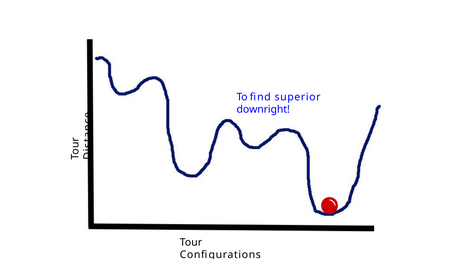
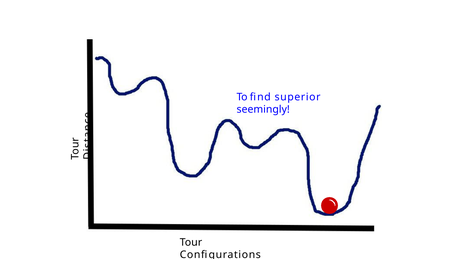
downright: downright -> seemingly (263, 109)
